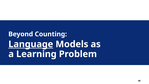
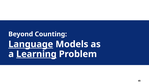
Learning underline: none -> present (36, 54)
